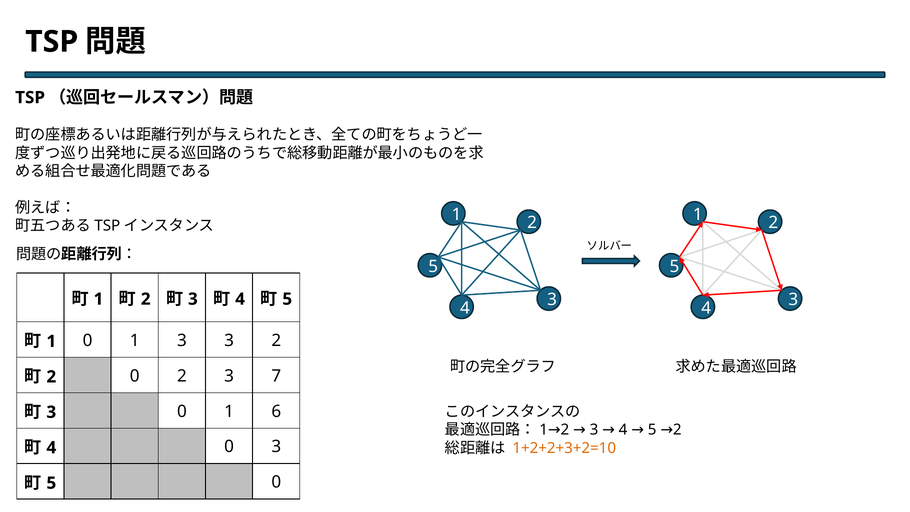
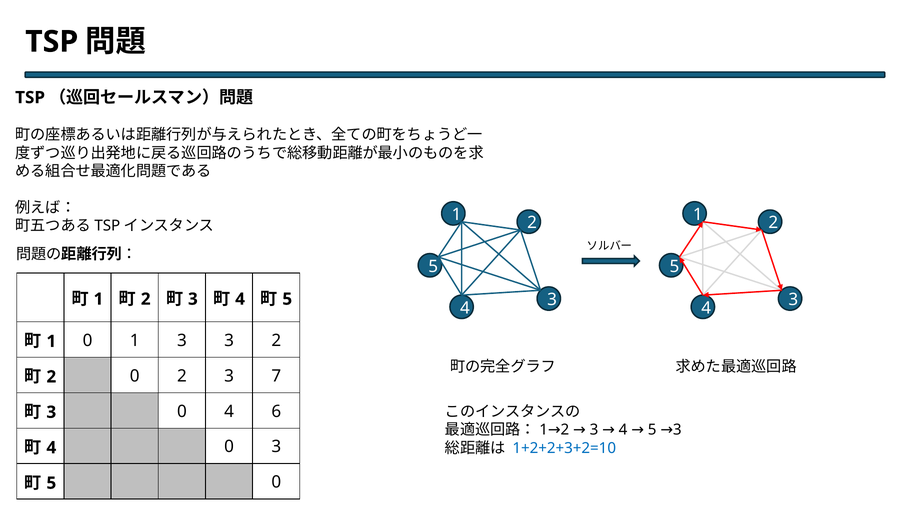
3 0 1: 1 -> 4 (229, 411)
5 2: 2 -> 3 (677, 430)
1+2+2+3+2=10 colour: orange -> blue (564, 448)
